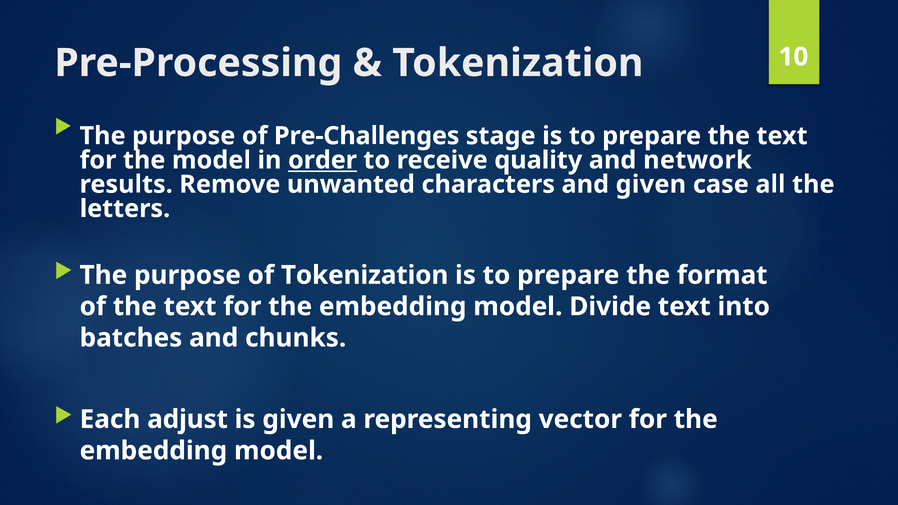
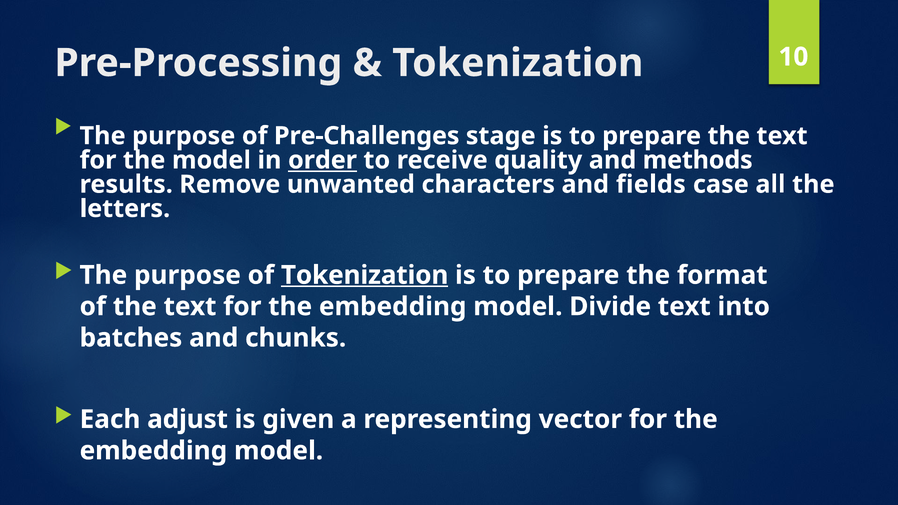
network: network -> methods (698, 160)
and given: given -> fields (651, 184)
Tokenization underline: none -> present (365, 275)
